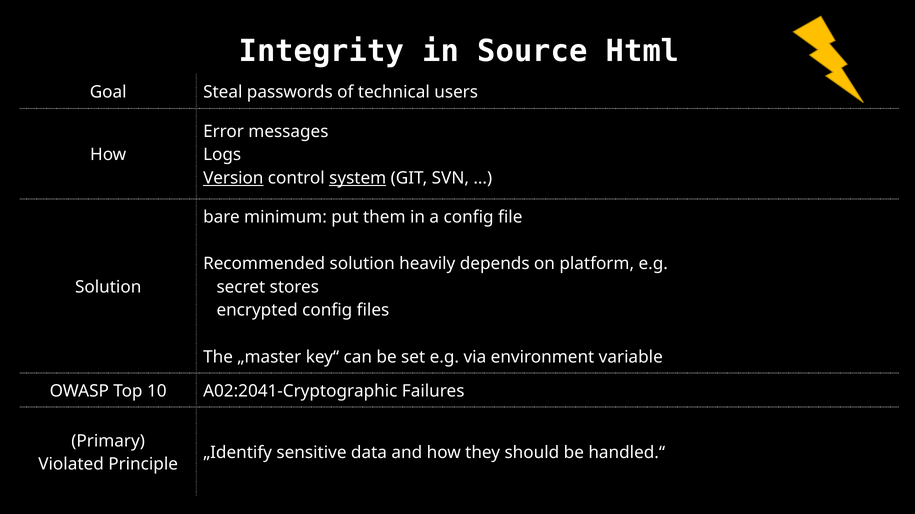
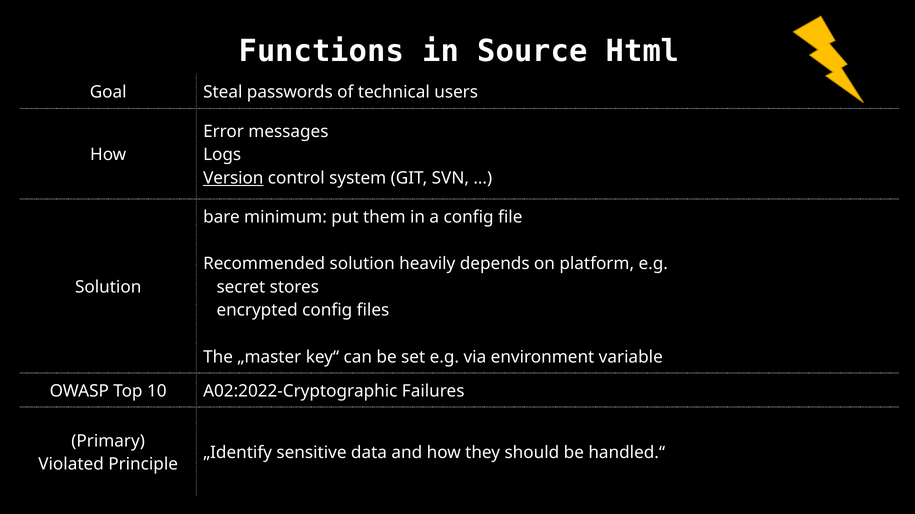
Integrity: Integrity -> Functions (321, 51)
system underline: present -> none (358, 178)
A02:2041-Cryptographic: A02:2041-Cryptographic -> A02:2022-Cryptographic (300, 392)
